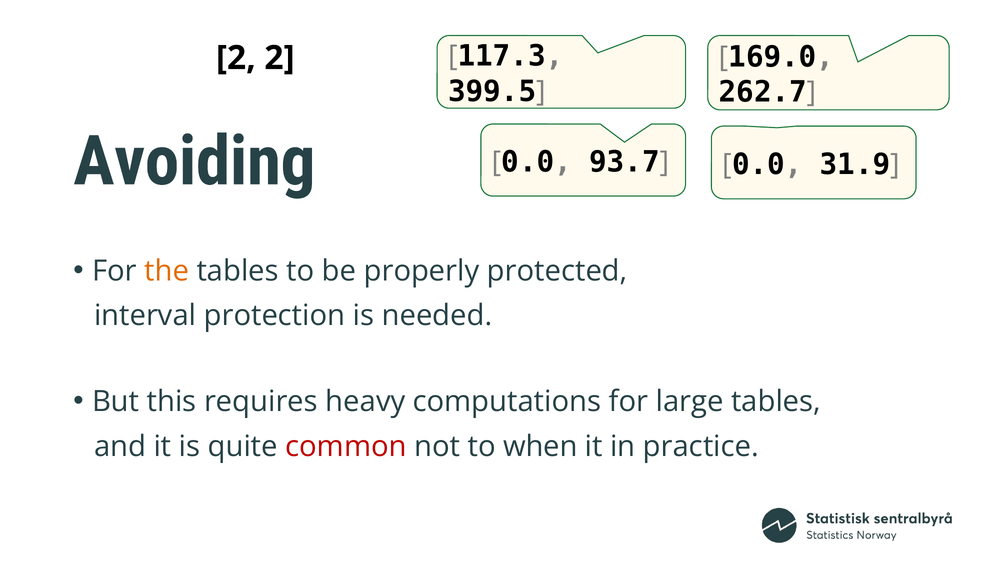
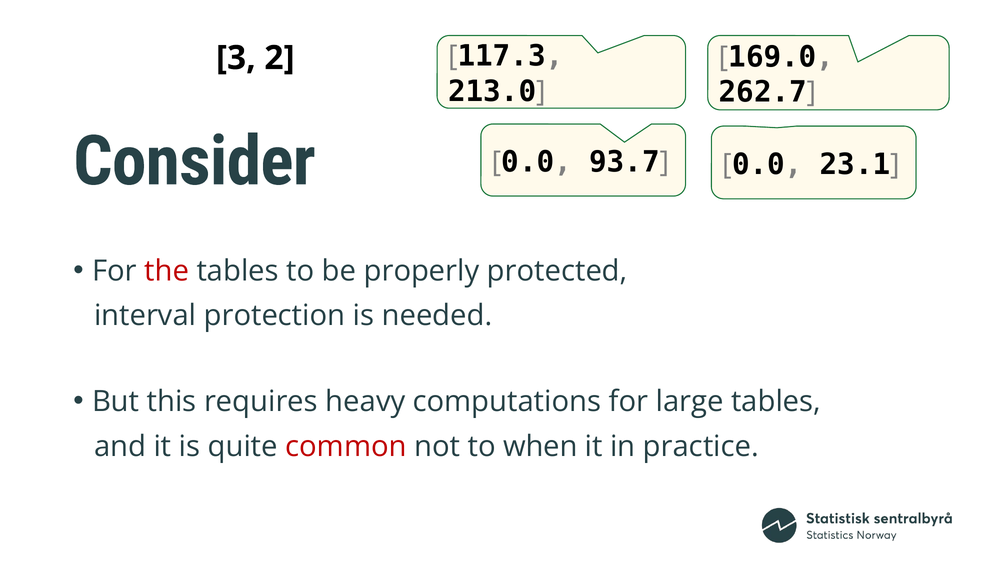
2: 2 -> 3 (236, 58)
399.5: 399.5 -> 213.0 (492, 91)
Avoiding: Avoiding -> Consider (194, 161)
31.9: 31.9 -> 23.1 (855, 164)
the colour: orange -> red (167, 271)
